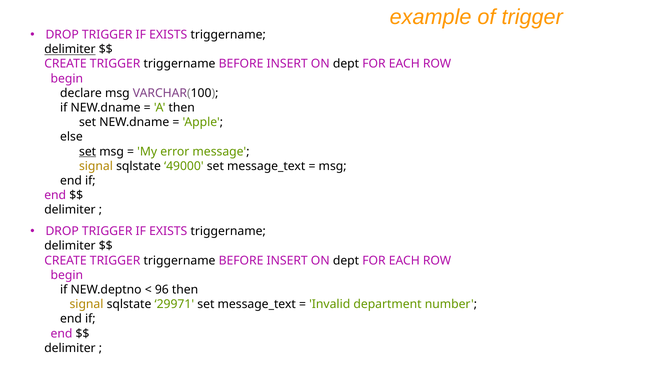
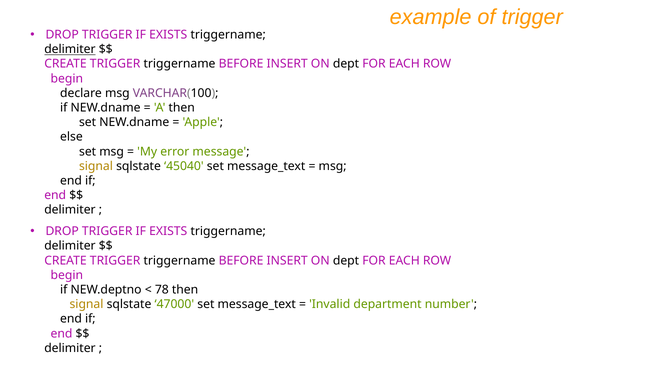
set underline: present -> none (88, 152)
49000: 49000 -> 45040 (184, 166)
96: 96 -> 78 (162, 290)
29971: 29971 -> 47000 (174, 304)
